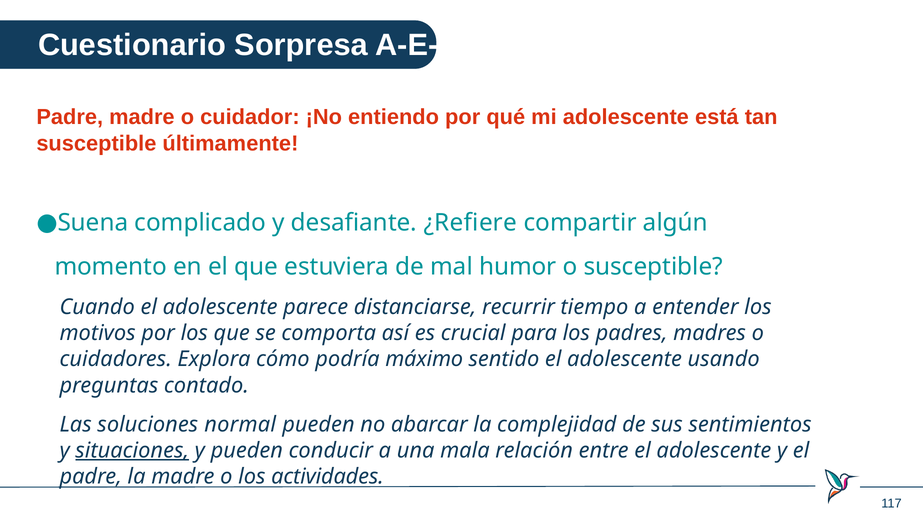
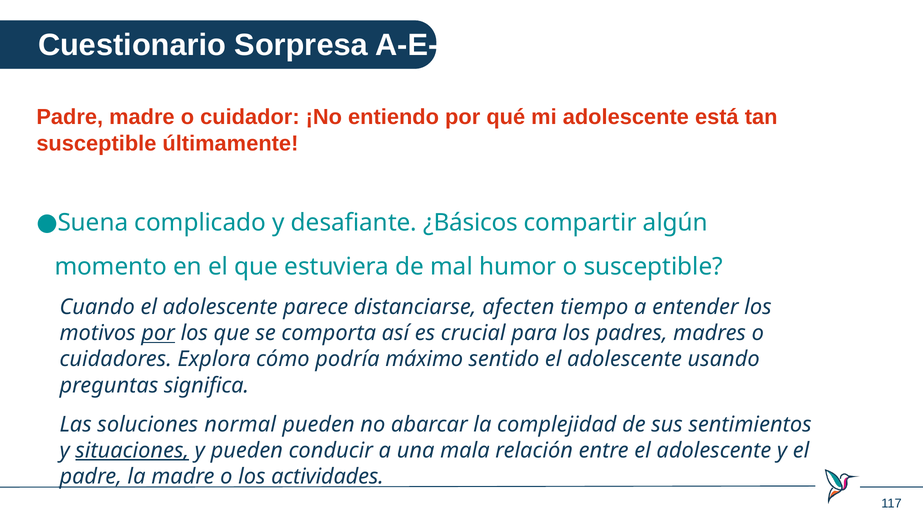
¿Refiere: ¿Refiere -> ¿Básicos (471, 223)
recurrir: recurrir -> afecten (518, 307)
por underline: none -> present (158, 333)
contado: contado -> significa (207, 386)
